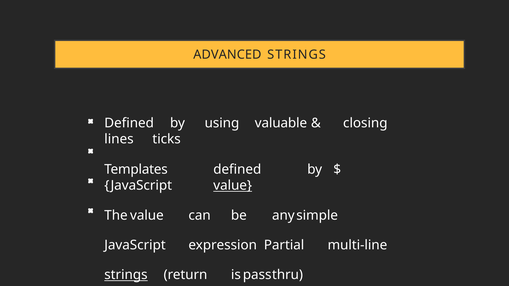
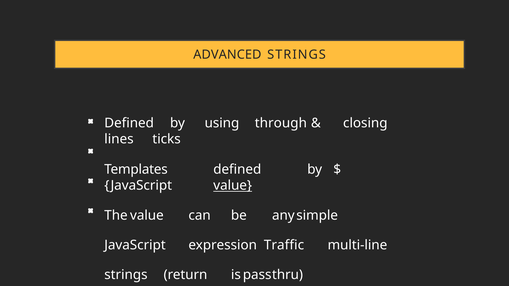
valuable: valuable -> through (281, 123)
Partial: Partial -> Traffic (284, 245)
strings underline: present -> none (126, 275)
